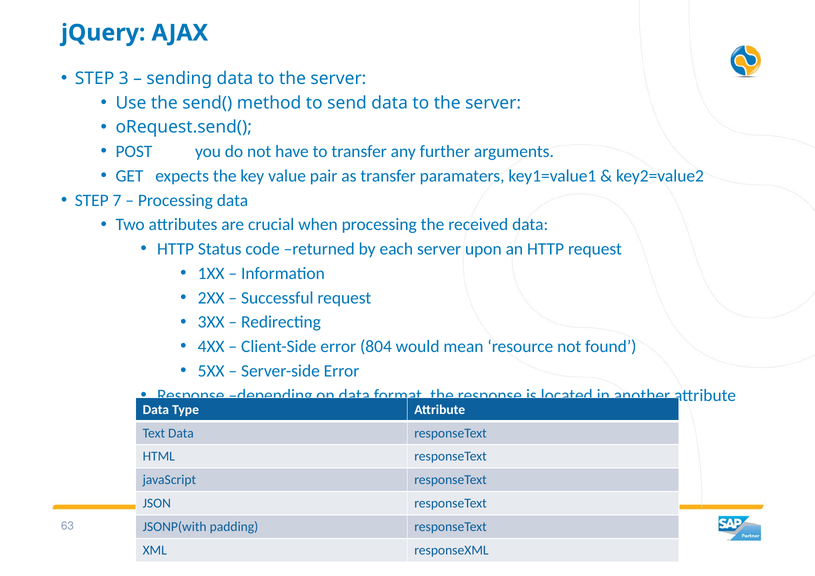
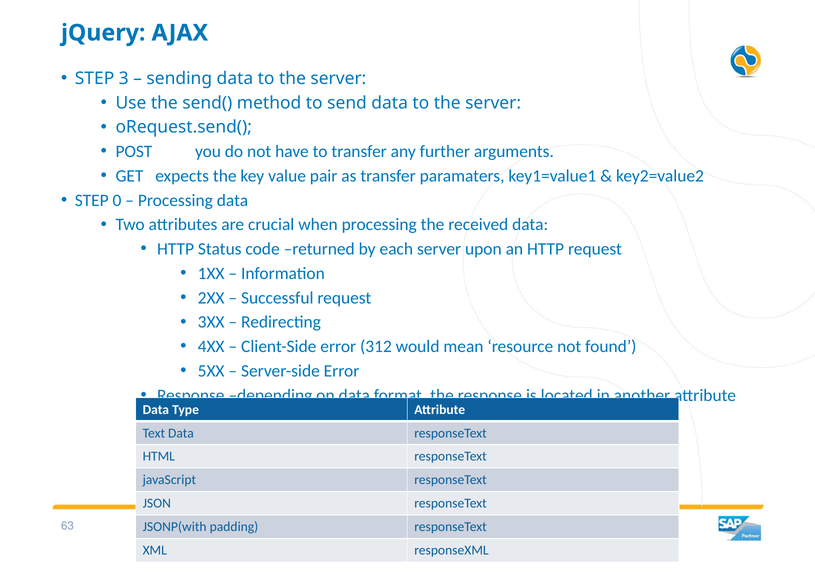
7: 7 -> 0 (117, 201)
804: 804 -> 312 (376, 347)
